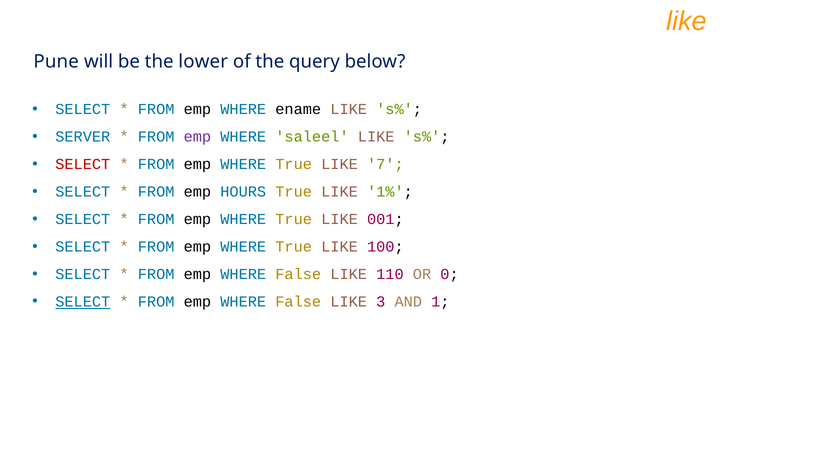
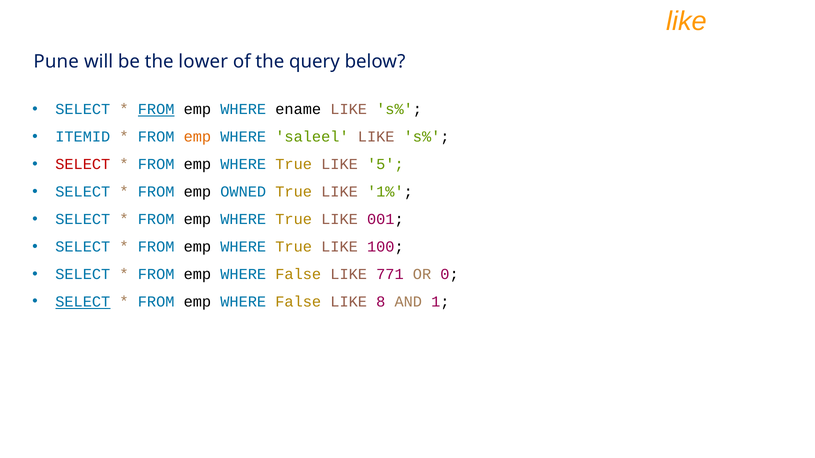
FROM underline: none -> present (156, 110)
SERVER: SERVER -> ITEMID (83, 137)
emp colour: purple -> orange (197, 137)
7: 7 -> 5 (385, 165)
HOURS: HOURS -> OWNED (243, 192)
110: 110 -> 771 (390, 275)
3: 3 -> 8 (381, 302)
